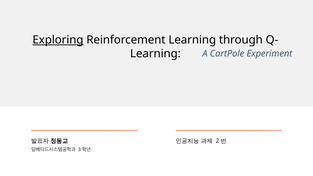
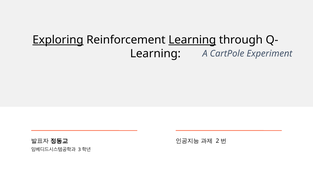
Learning underline: none -> present (192, 40)
